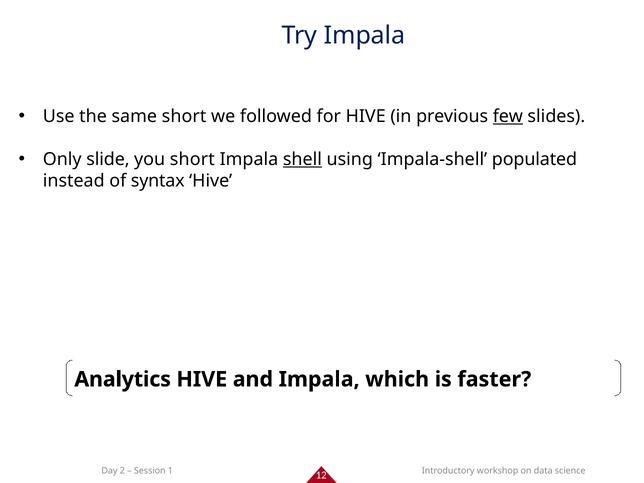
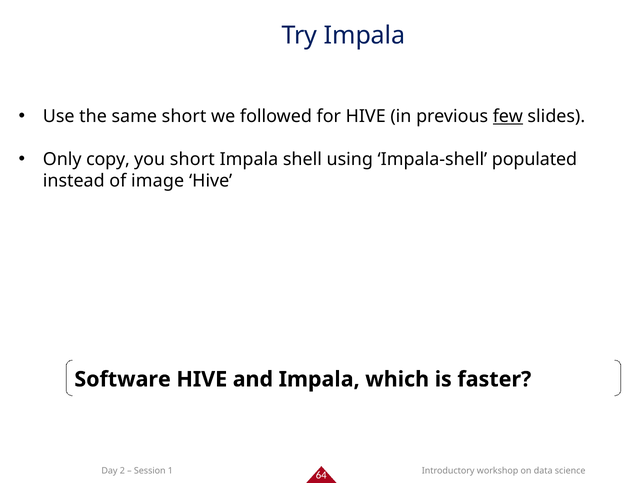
slide: slide -> copy (108, 159)
shell underline: present -> none (302, 159)
syntax: syntax -> image (158, 181)
Analytics: Analytics -> Software (123, 379)
12: 12 -> 64 (321, 475)
